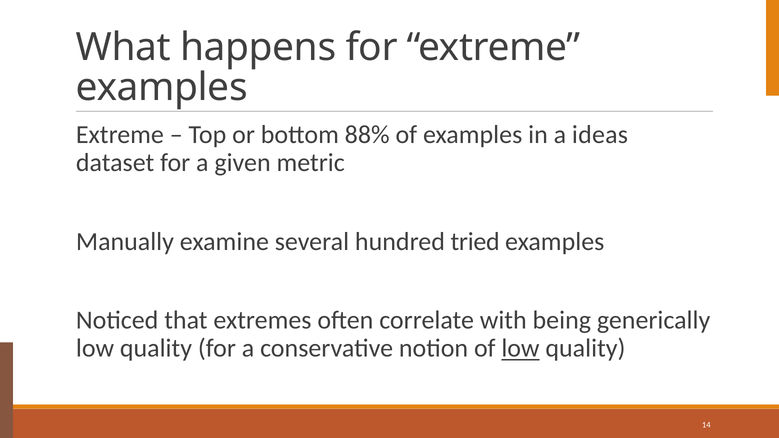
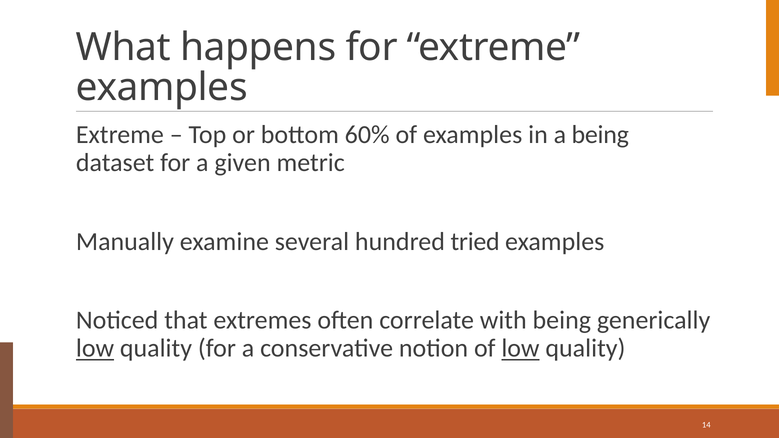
88%: 88% -> 60% (367, 135)
a ideas: ideas -> being (600, 135)
low underline: none -> present (95, 349)
